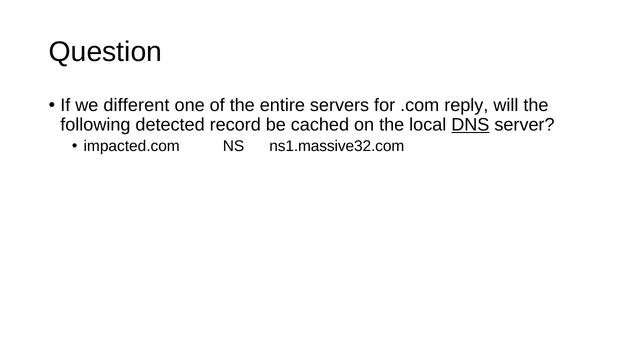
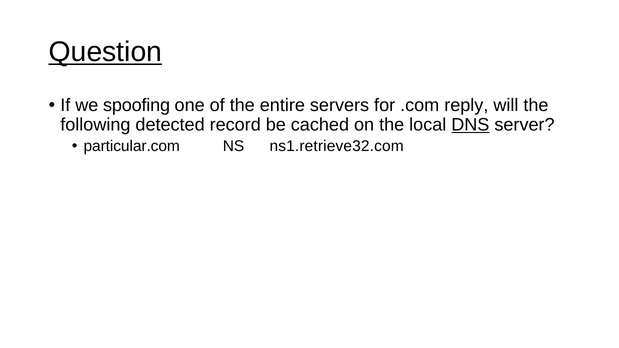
Question underline: none -> present (105, 52)
different: different -> spoofing (137, 105)
impacted.com: impacted.com -> particular.com (132, 146)
ns1.massive32.com: ns1.massive32.com -> ns1.retrieve32.com (337, 146)
